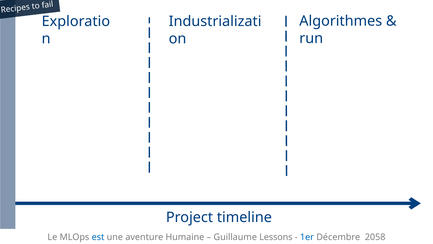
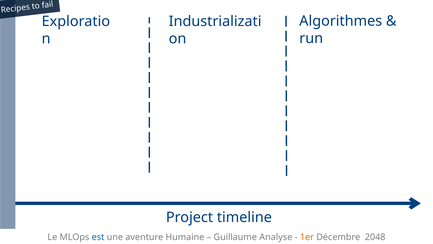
Lessons: Lessons -> Analyse (276, 237)
1er colour: blue -> orange (307, 237)
2058: 2058 -> 2048 (375, 237)
